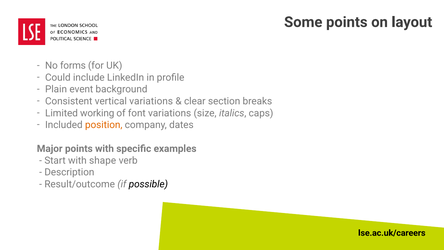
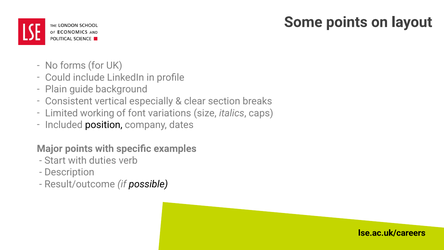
event: event -> guide (81, 89)
vertical variations: variations -> especially (151, 101)
position colour: orange -> black (104, 125)
shape: shape -> duties (103, 160)
